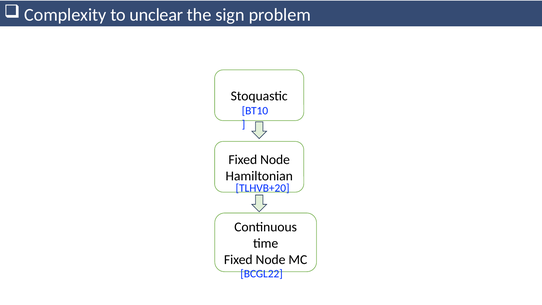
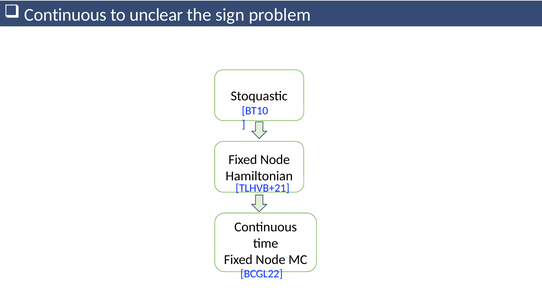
Complexity: Complexity -> Continuous (65, 15)
TLHVB+20: TLHVB+20 -> TLHVB+21 (263, 188)
